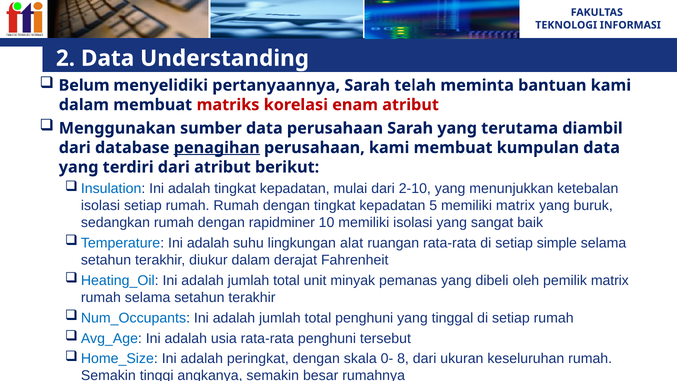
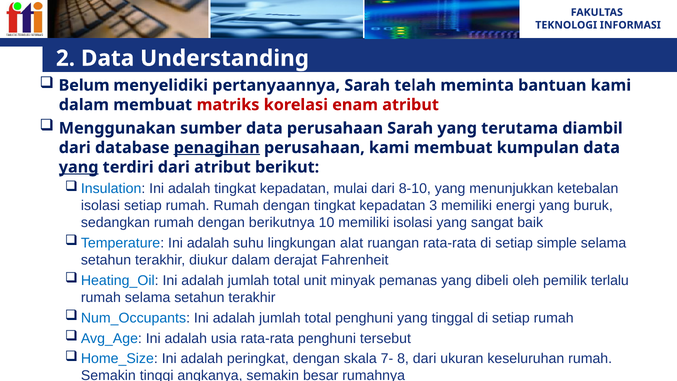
yang underline: none -> present (79, 167)
2-10: 2-10 -> 8-10 (415, 189)
5: 5 -> 3 (433, 206)
memiliki matrix: matrix -> energi (516, 206)
rapidminer: rapidminer -> berikutnya (282, 223)
pemilik matrix: matrix -> terlalu (610, 280)
0-: 0- -> 7- (387, 359)
